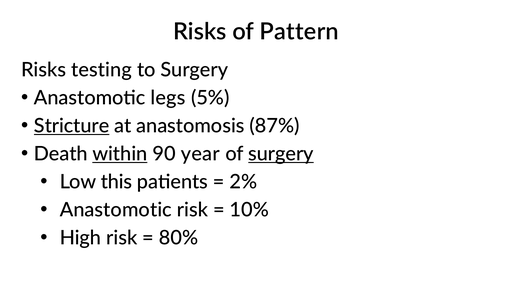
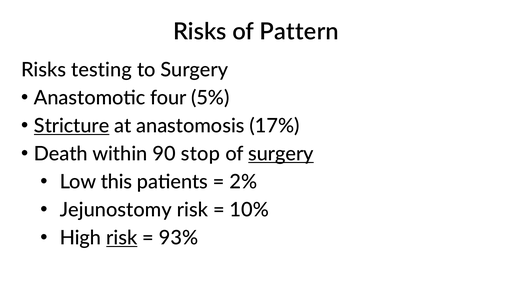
legs: legs -> four (168, 98)
87%: 87% -> 17% (275, 126)
within underline: present -> none (120, 154)
year: year -> stop (200, 154)
Anastomotic: Anastomotic -> Jejunostomy (116, 210)
risk underline: none -> present (122, 238)
80%: 80% -> 93% (179, 238)
